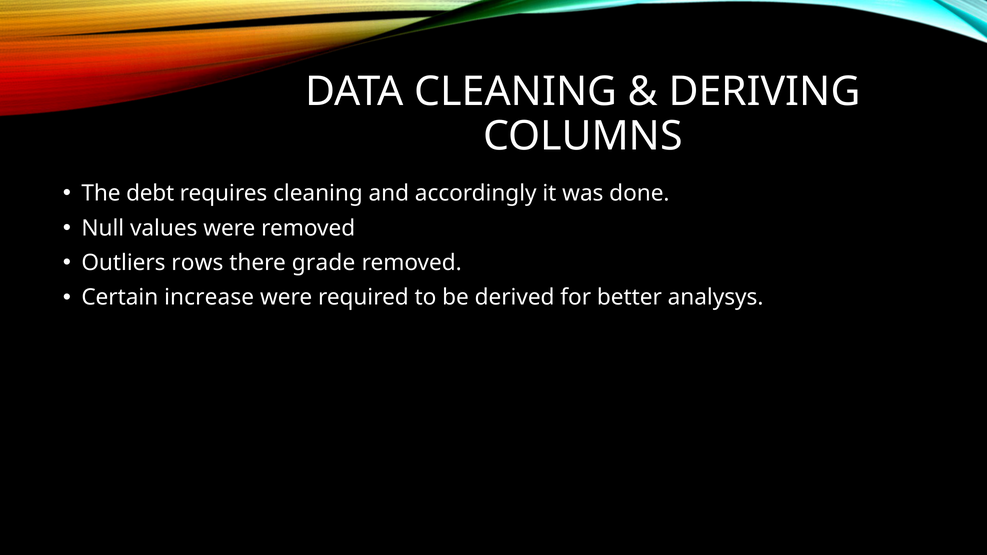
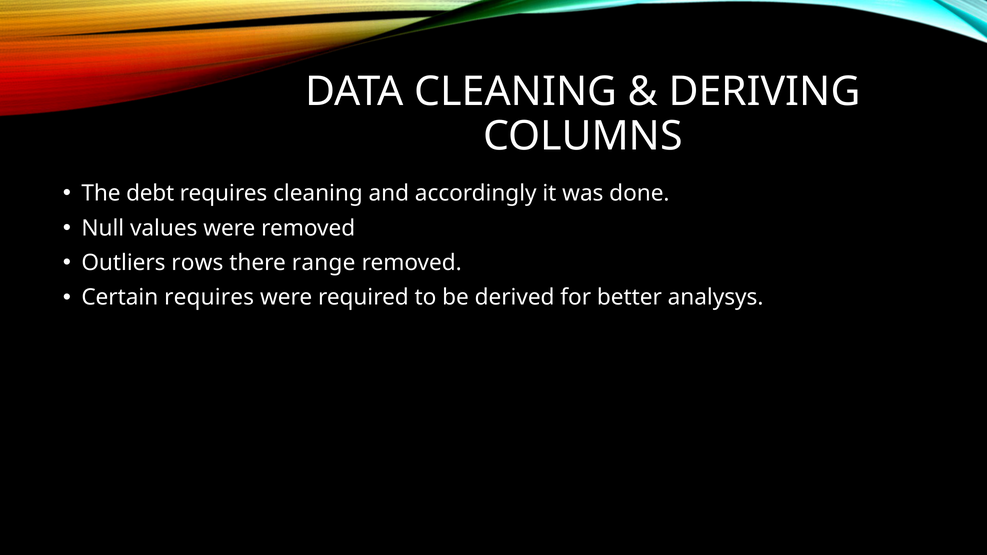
grade: grade -> range (324, 263)
Certain increase: increase -> requires (209, 298)
